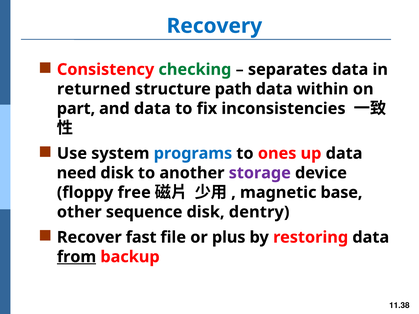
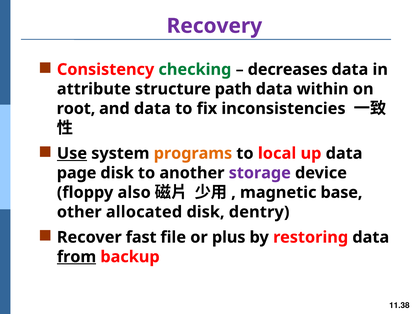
Recovery colour: blue -> purple (214, 26)
separates: separates -> decreases (288, 70)
returned: returned -> attribute (94, 89)
part: part -> root (76, 109)
Use underline: none -> present (72, 153)
programs colour: blue -> orange (193, 153)
ones: ones -> local (277, 153)
need: need -> page (77, 173)
free: free -> also (134, 193)
sequence: sequence -> allocated (144, 212)
